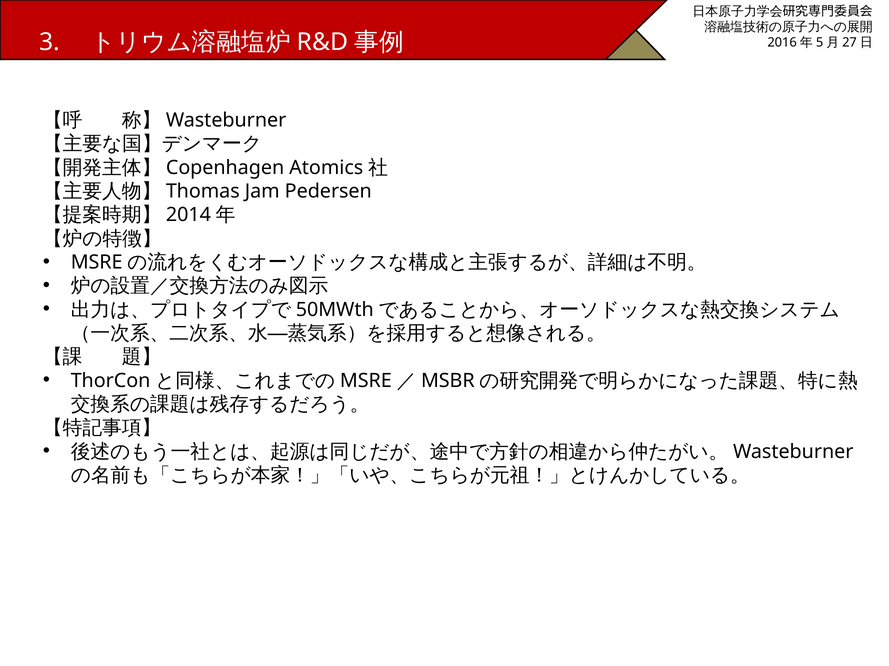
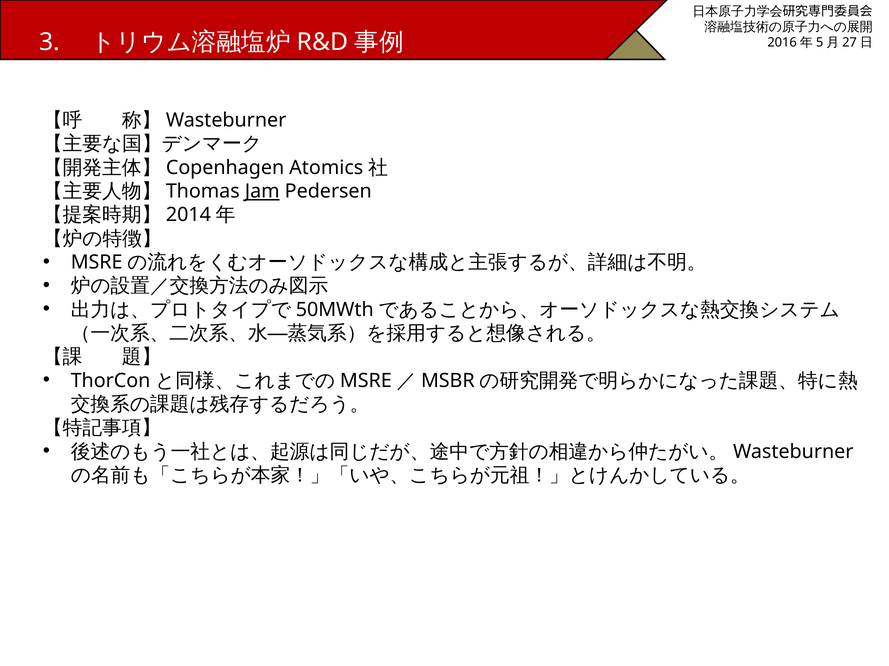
Jam underline: none -> present (262, 191)
